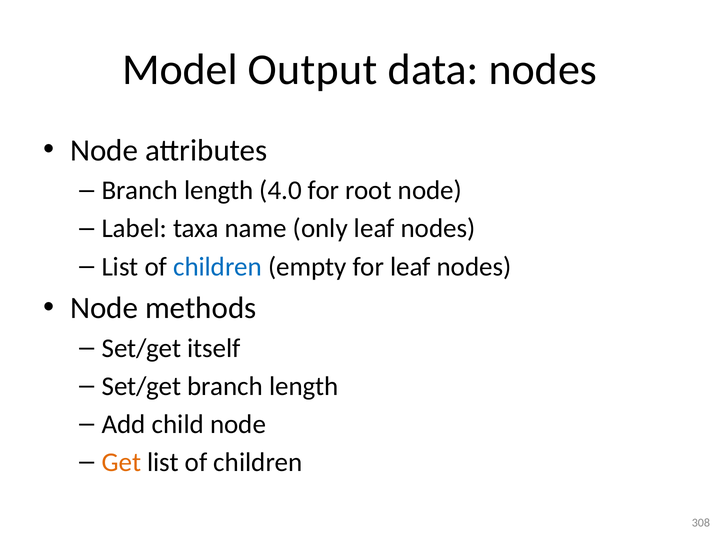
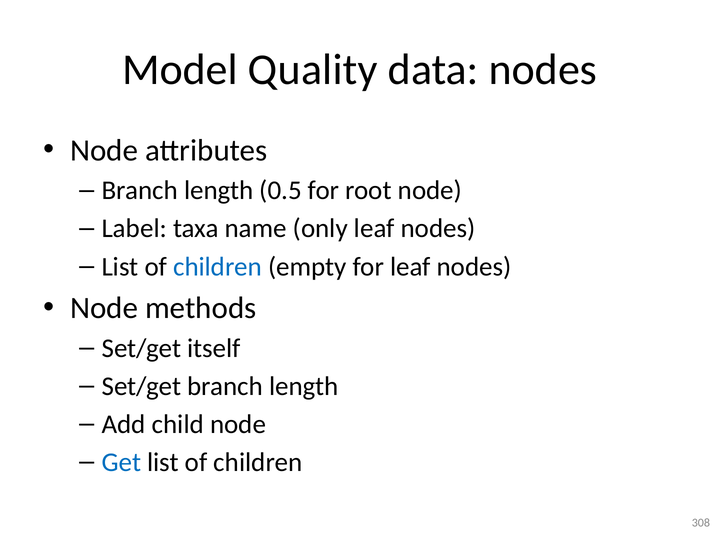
Output: Output -> Quality (313, 70)
4.0: 4.0 -> 0.5 (281, 191)
Get colour: orange -> blue (121, 462)
